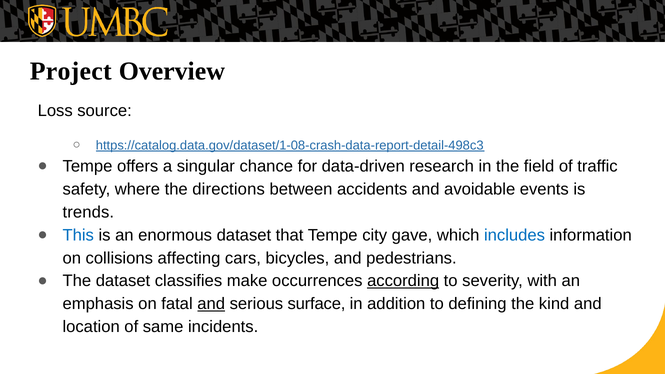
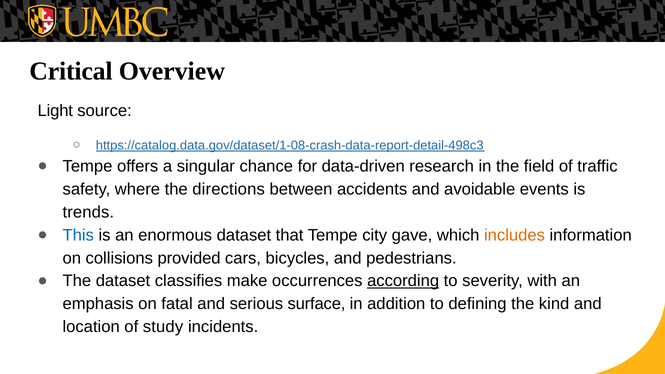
Project: Project -> Critical (71, 71)
Loss: Loss -> Light (55, 111)
includes colour: blue -> orange (515, 235)
affecting: affecting -> provided (189, 258)
and underline: present -> none (211, 304)
same: same -> study (163, 327)
